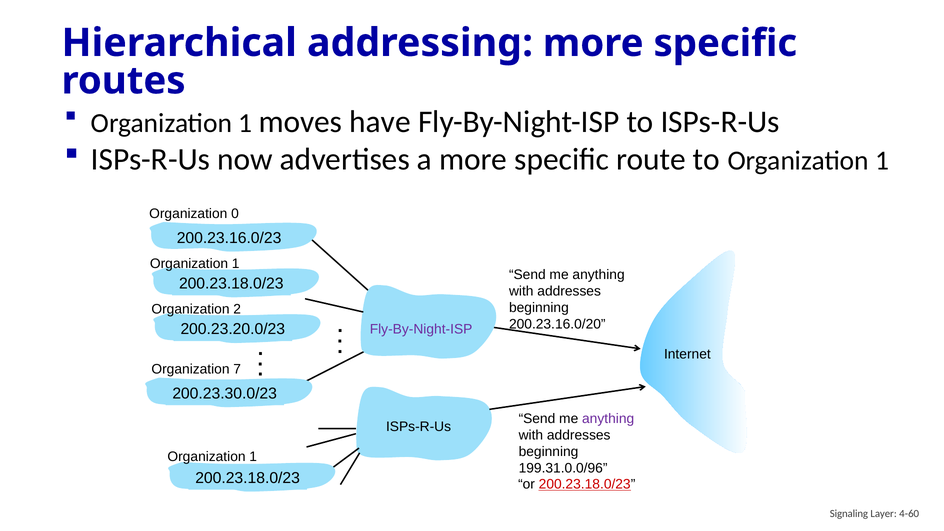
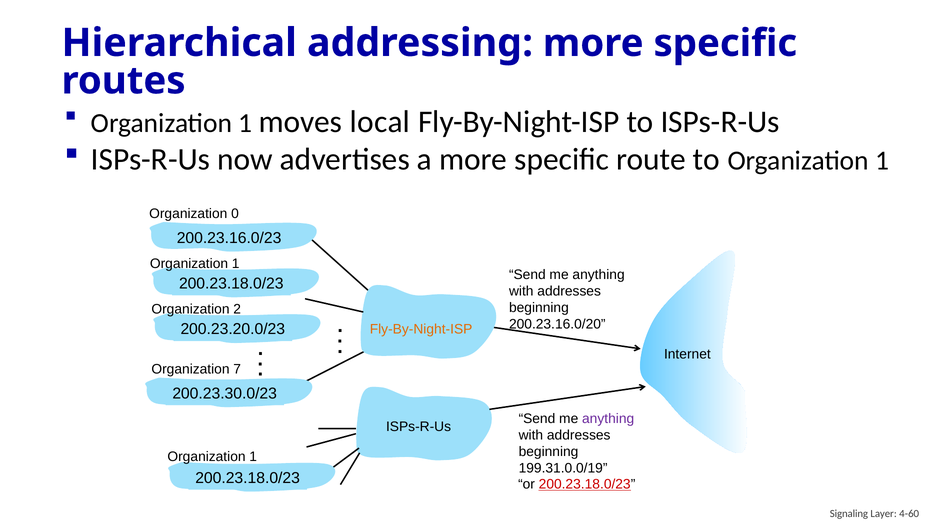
have: have -> local (380, 122)
Fly-By-Night-ISP colour: purple -> orange (421, 329)
199.31.0.0/96: 199.31.0.0/96 -> 199.31.0.0/19 (563, 468)
